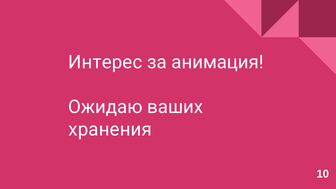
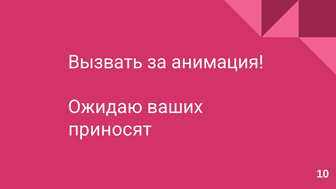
Интерес: Интерес -> Вызвать (105, 62)
хранения: хранения -> приносят (110, 129)
